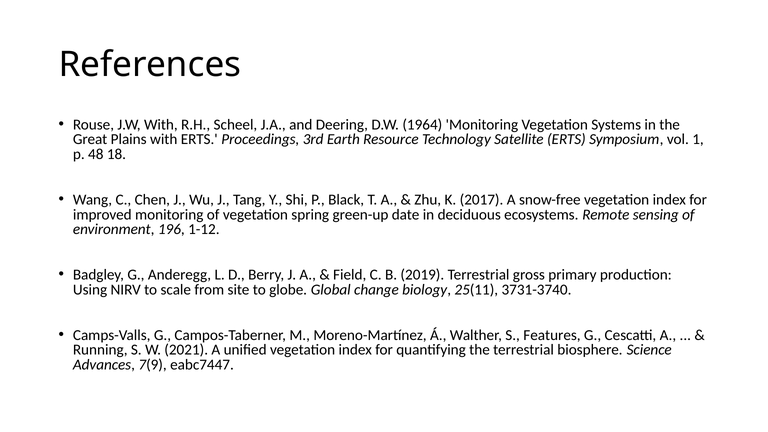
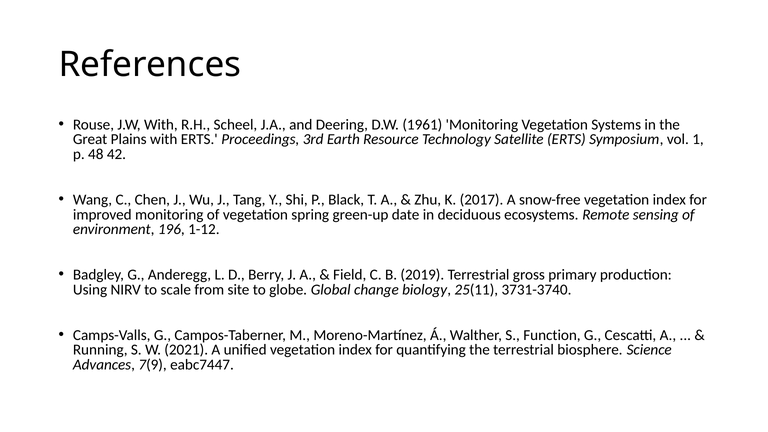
1964: 1964 -> 1961 (422, 125)
18: 18 -> 42 (116, 154)
Features: Features -> Function (552, 335)
